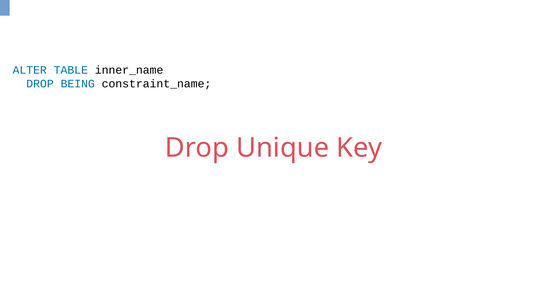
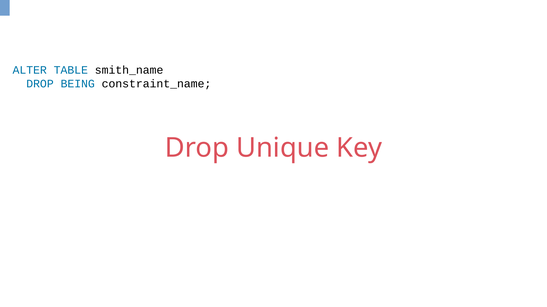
inner_name: inner_name -> smith_name (129, 70)
